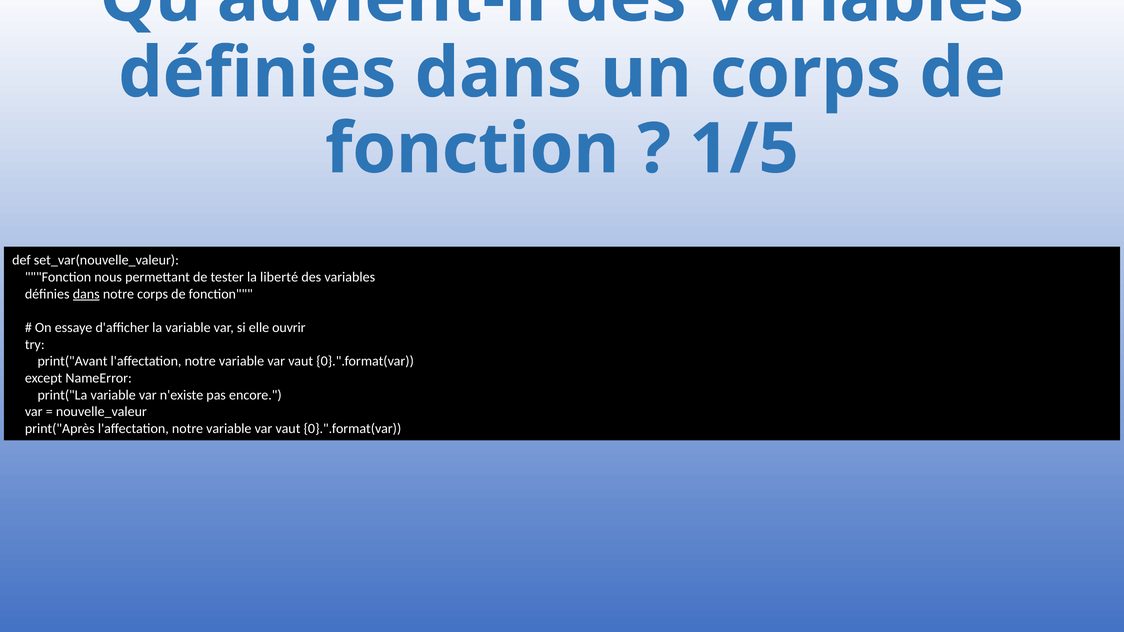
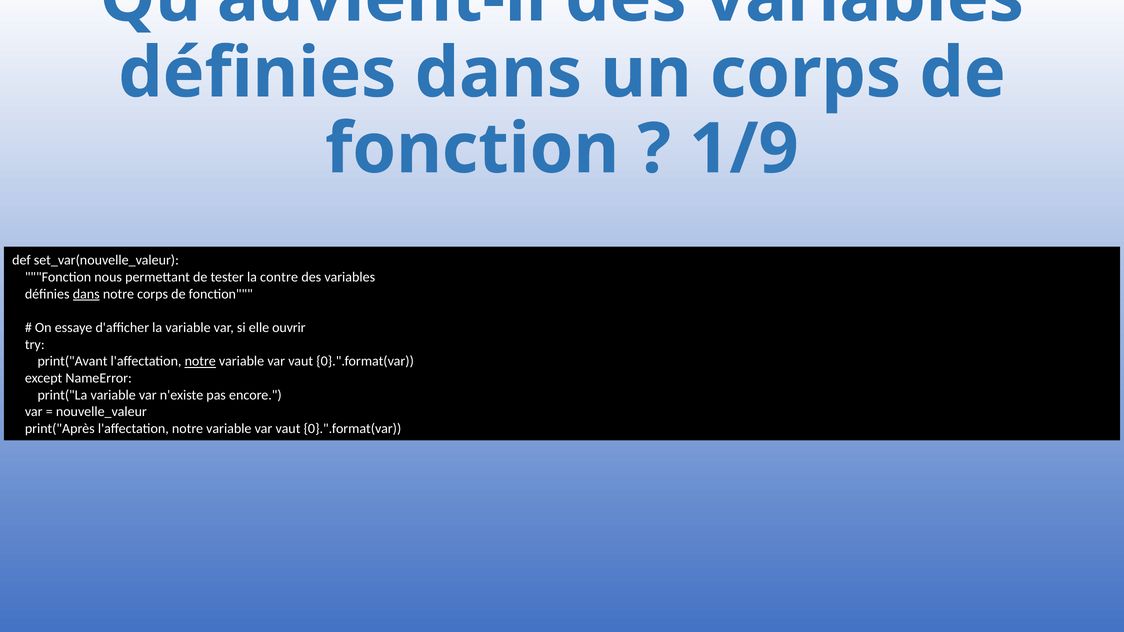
1/5: 1/5 -> 1/9 (744, 149)
liberté: liberté -> contre (279, 277)
notre underline: none -> present (200, 361)
